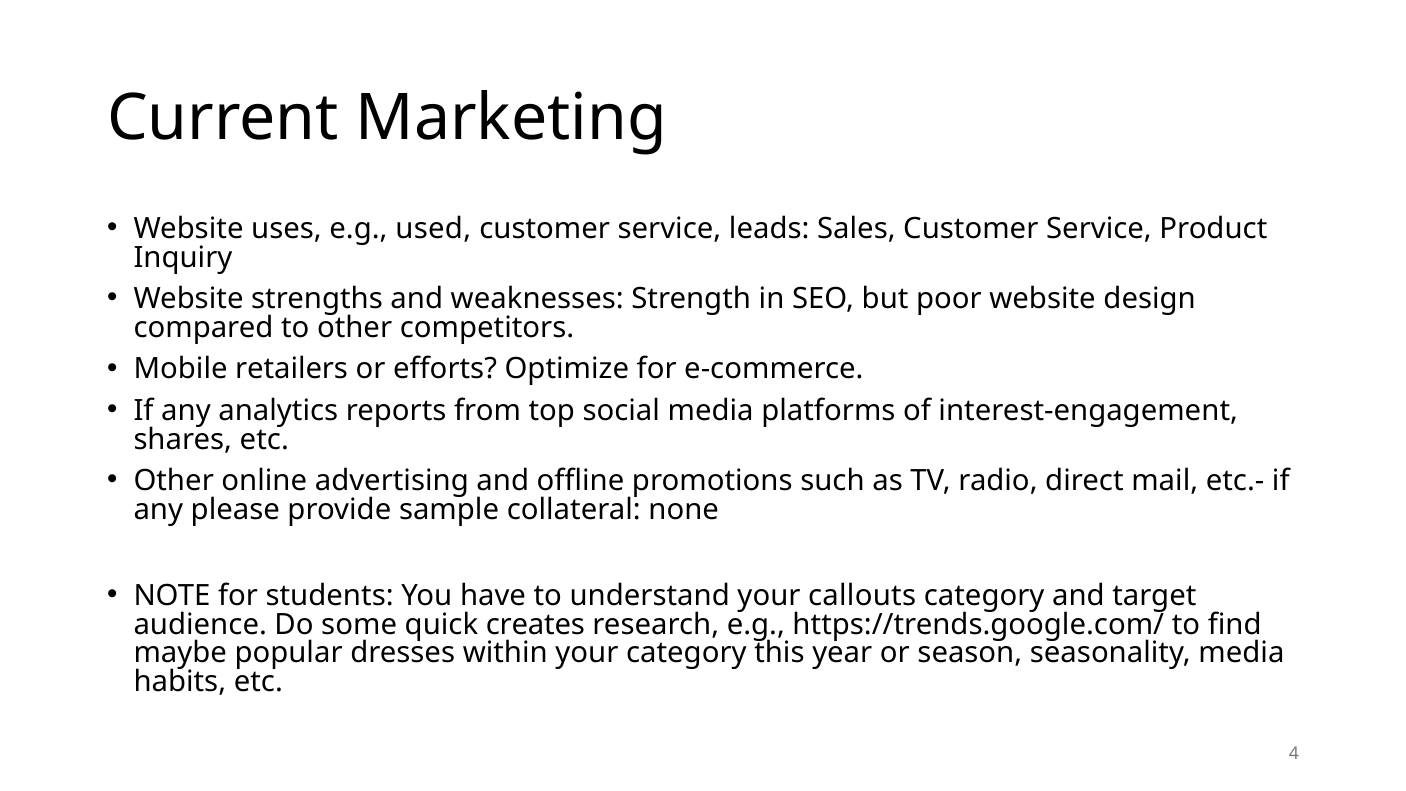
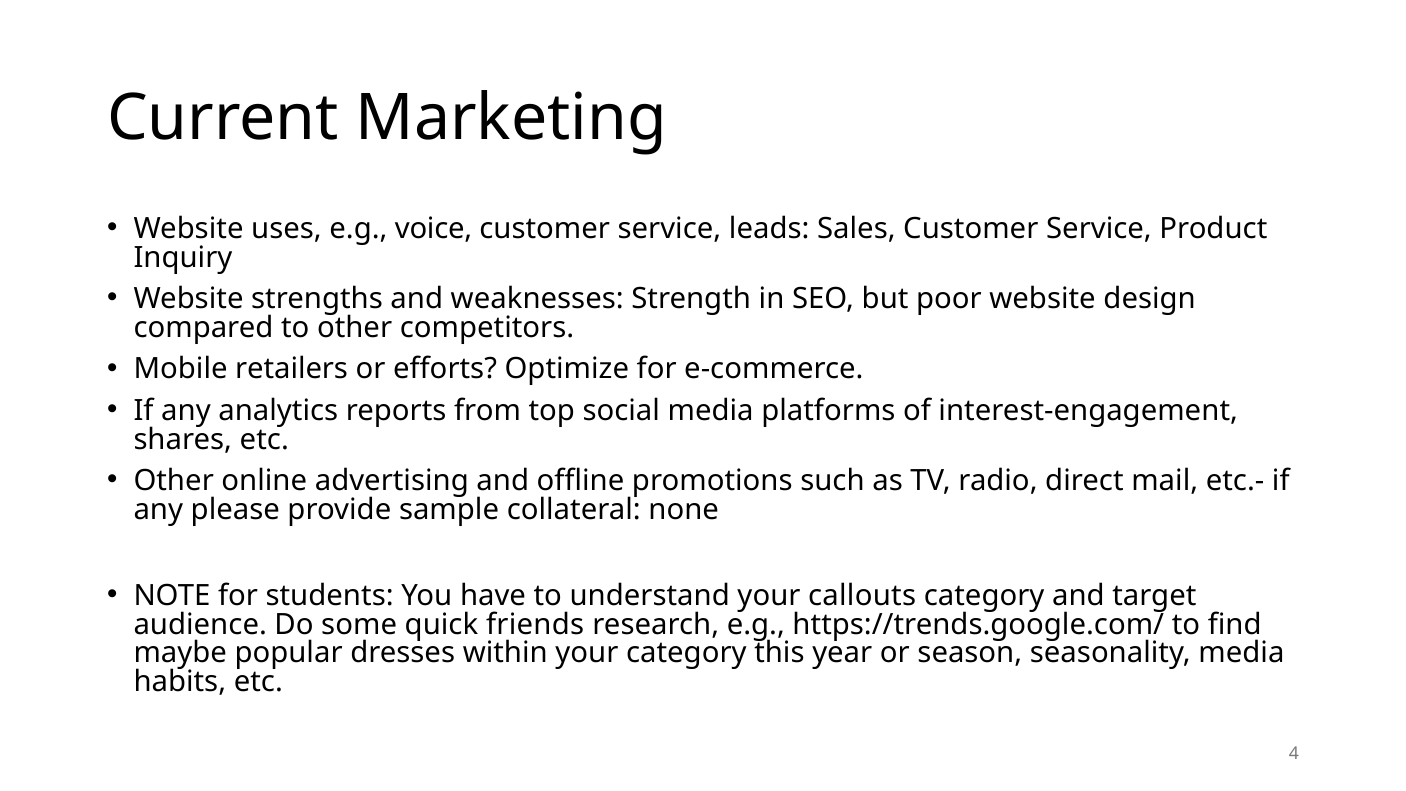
used: used -> voice (434, 229)
creates: creates -> friends (535, 624)
